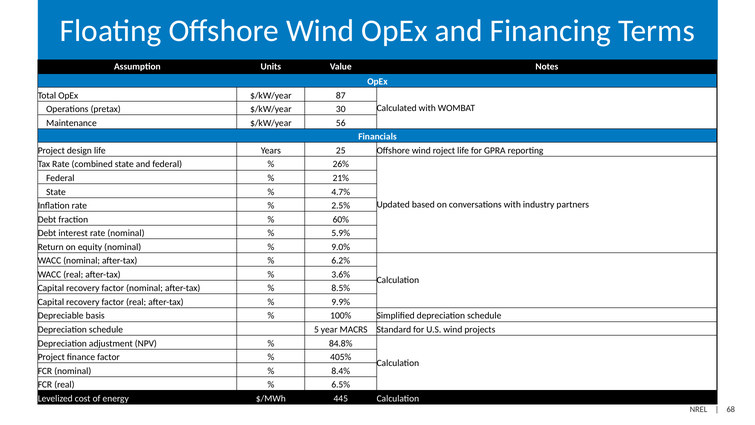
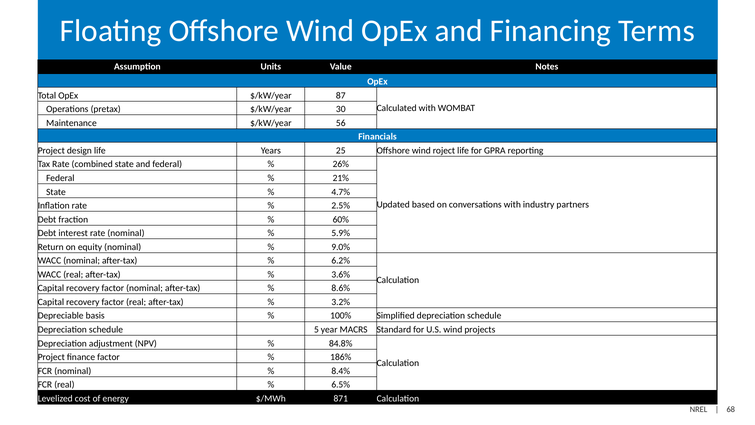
8.5%: 8.5% -> 8.6% (341, 288)
9.9%: 9.9% -> 3.2% (341, 302)
405%: 405% -> 186% (341, 357)
445: 445 -> 871 (341, 398)
